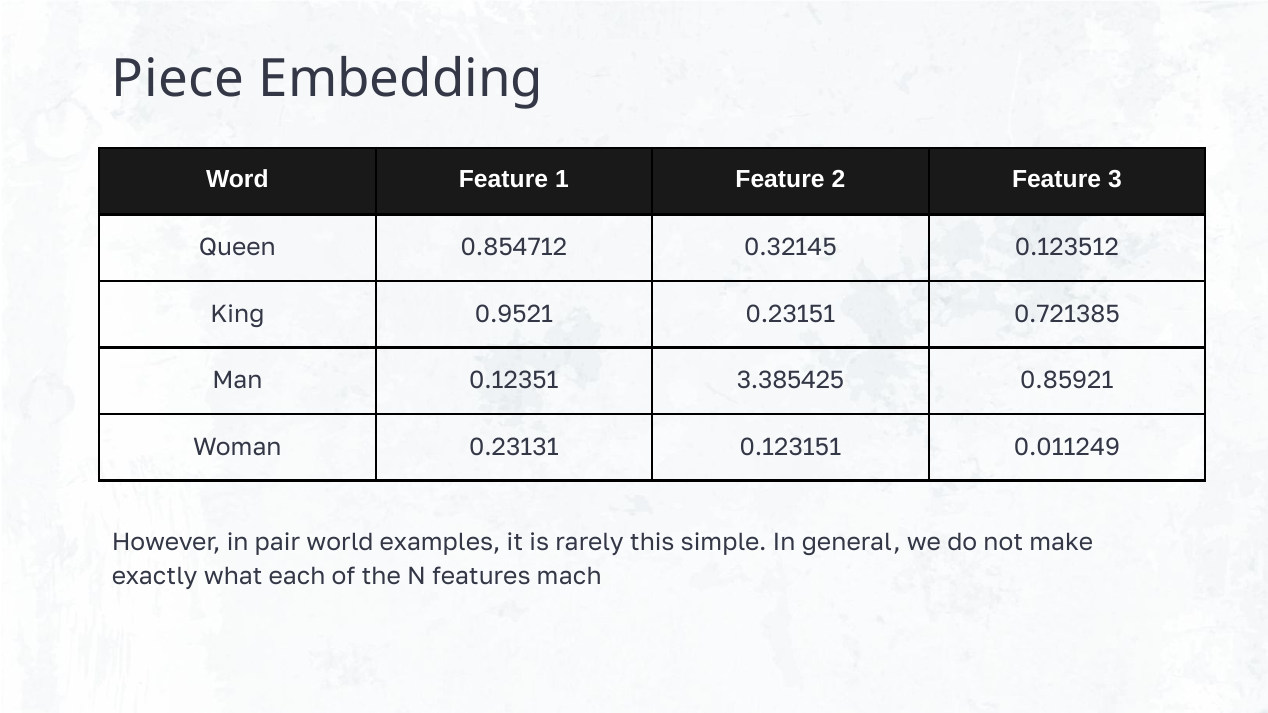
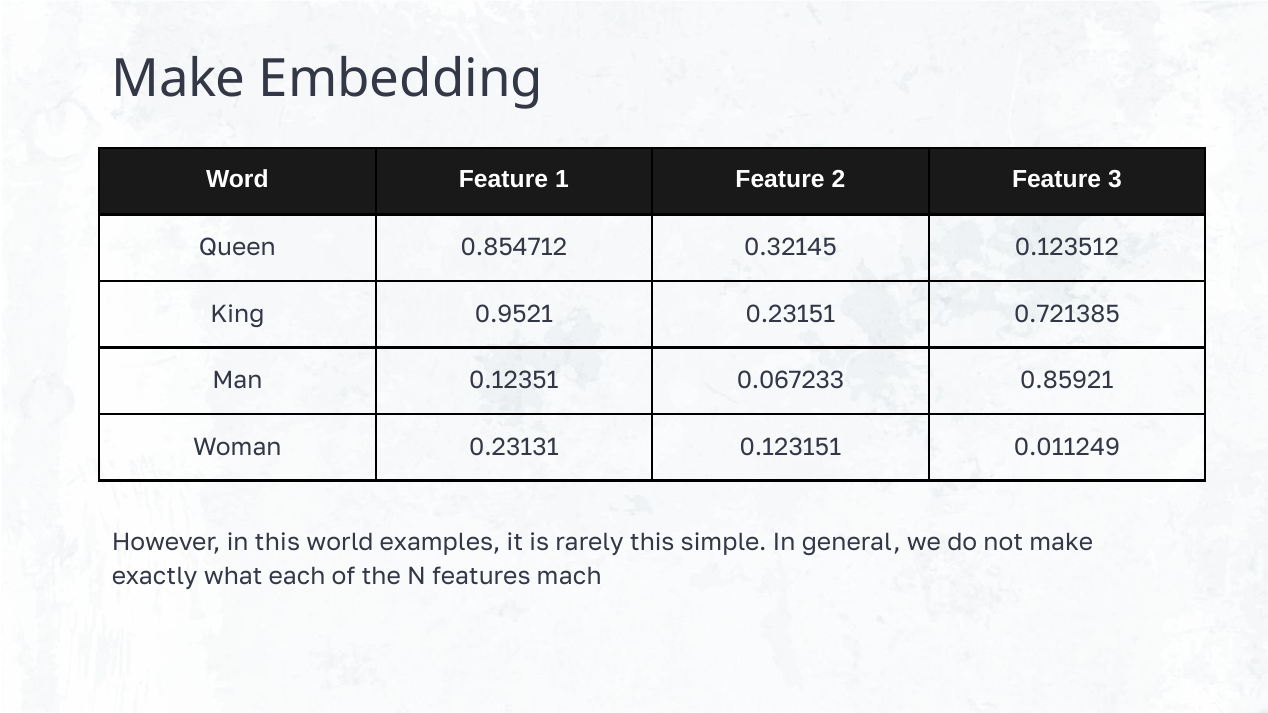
Piece: Piece -> Make (179, 79)
3.385425: 3.385425 -> 0.067233 (791, 381)
in pair: pair -> this (277, 542)
